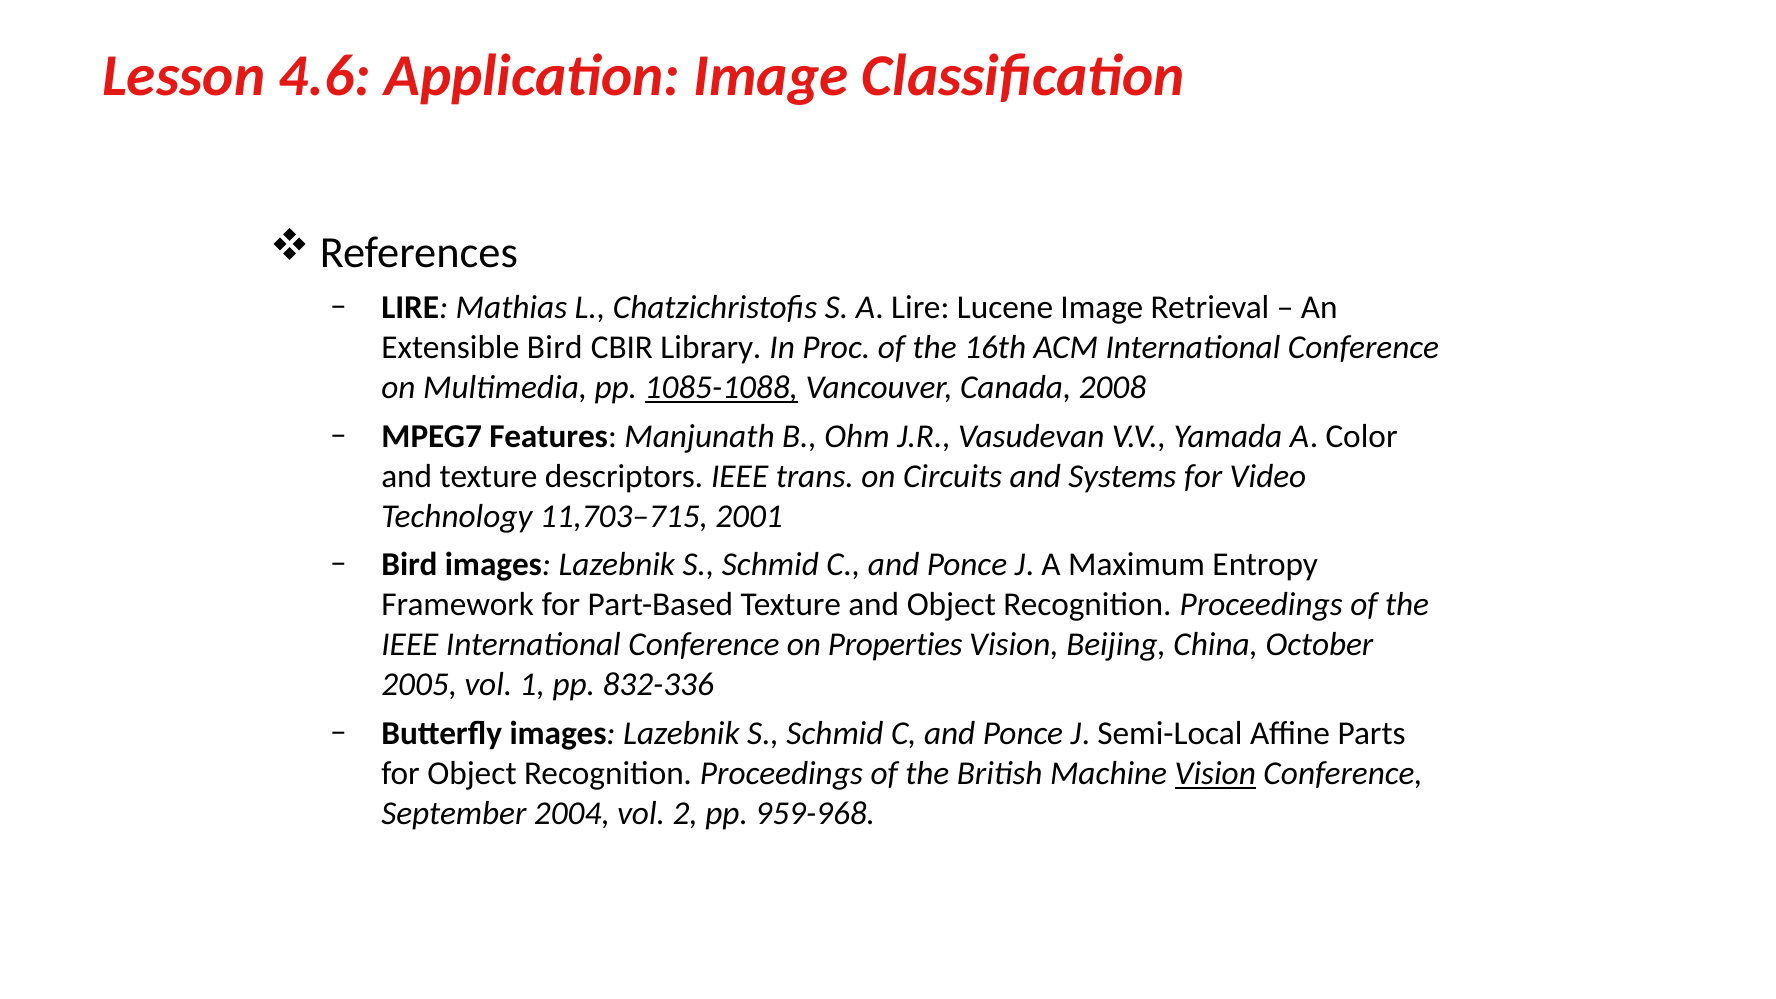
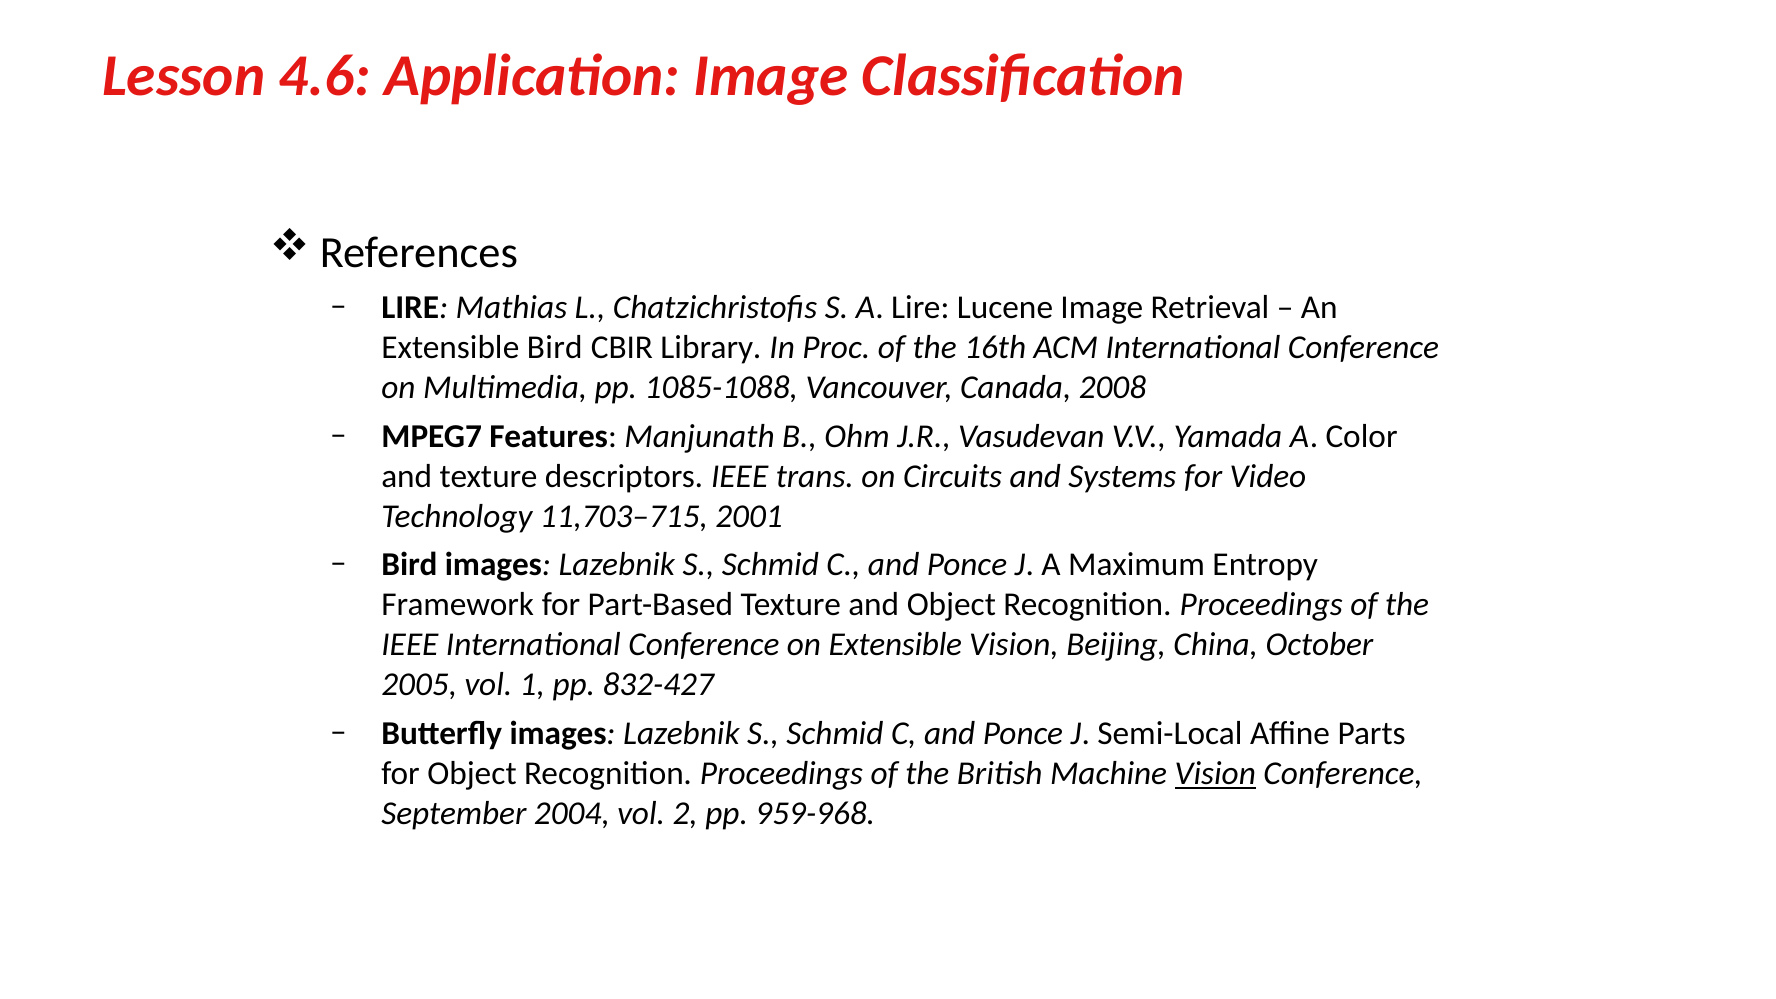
1085-1088 underline: present -> none (721, 387)
on Properties: Properties -> Extensible (895, 645)
832-336: 832-336 -> 832-427 (658, 685)
